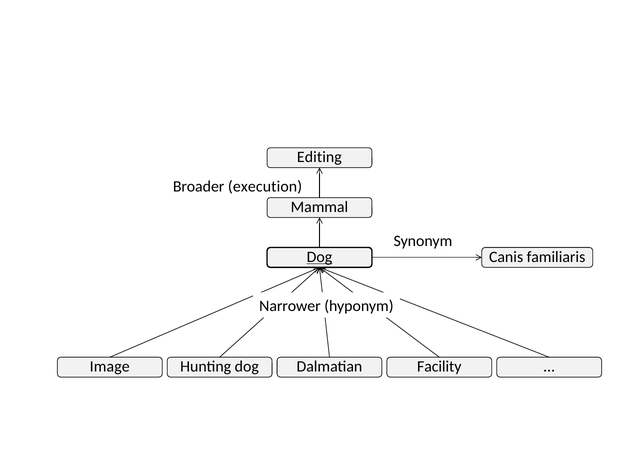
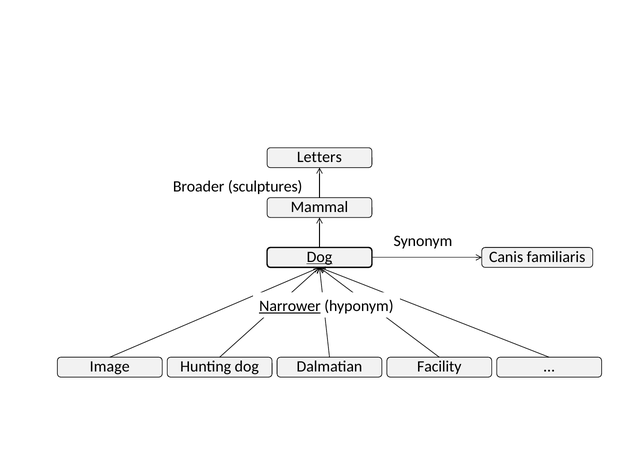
Editing: Editing -> Letters (319, 157)
execution: execution -> sculptures (265, 187)
Narrower underline: none -> present (290, 306)
